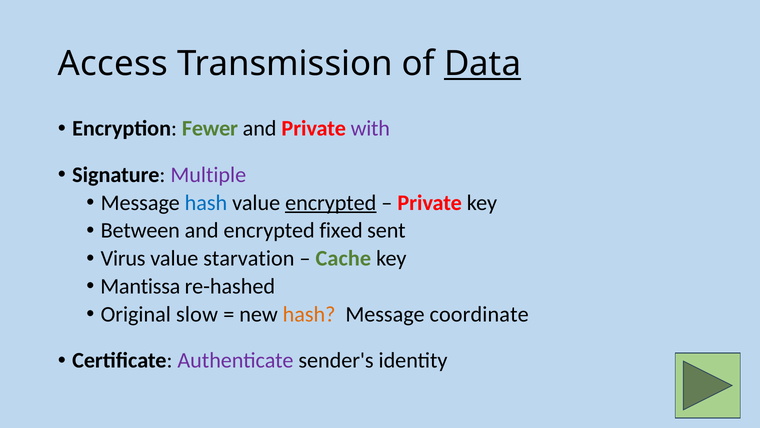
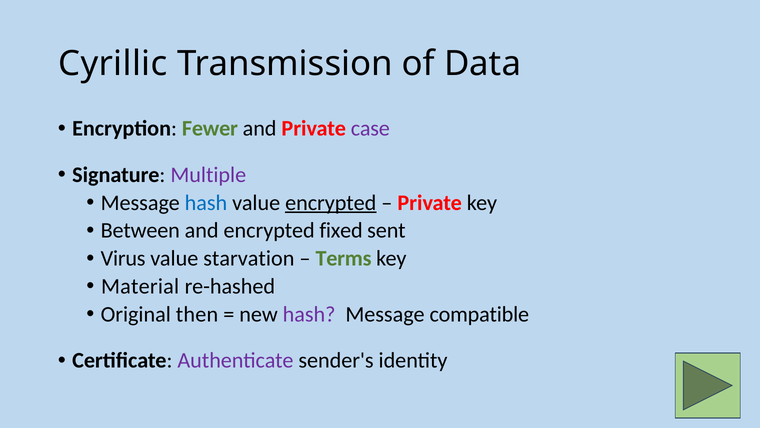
Access: Access -> Cyrillic (113, 64)
Data underline: present -> none (483, 64)
with: with -> case (370, 128)
Cache: Cache -> Terms (344, 258)
Mantissa: Mantissa -> Material (140, 286)
slow: slow -> then (197, 314)
hash colour: orange -> purple (309, 314)
coordinate: coordinate -> compatible (479, 314)
